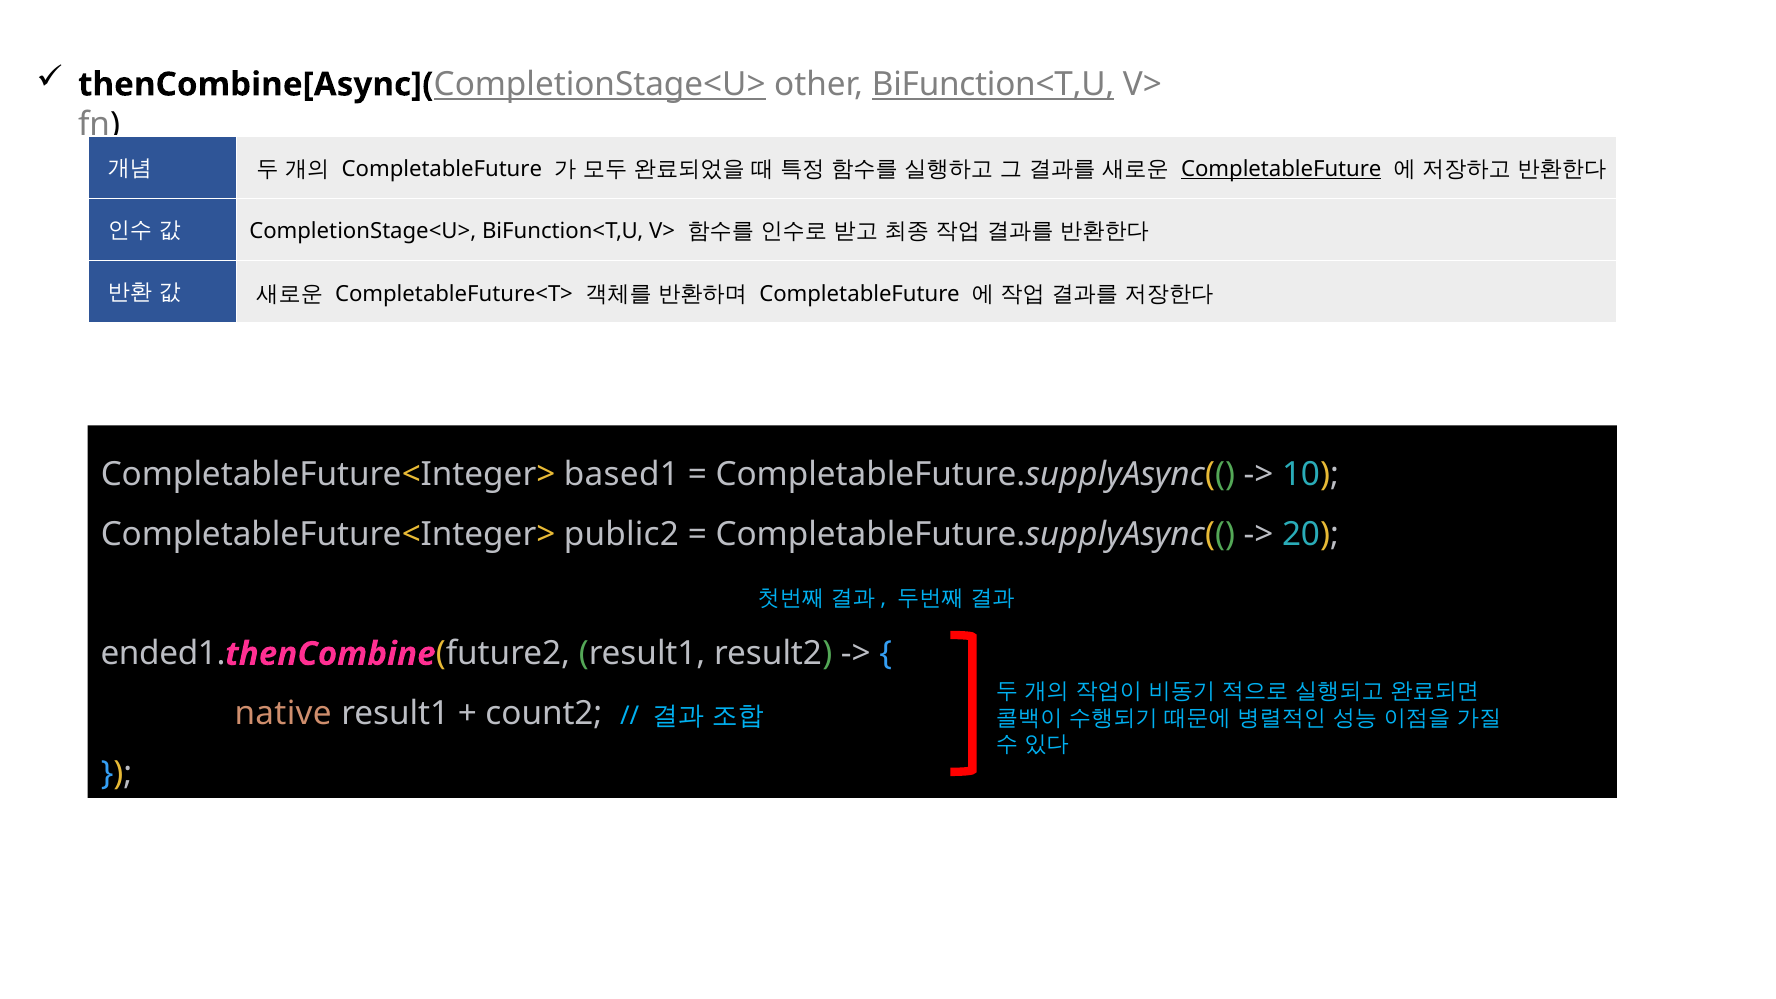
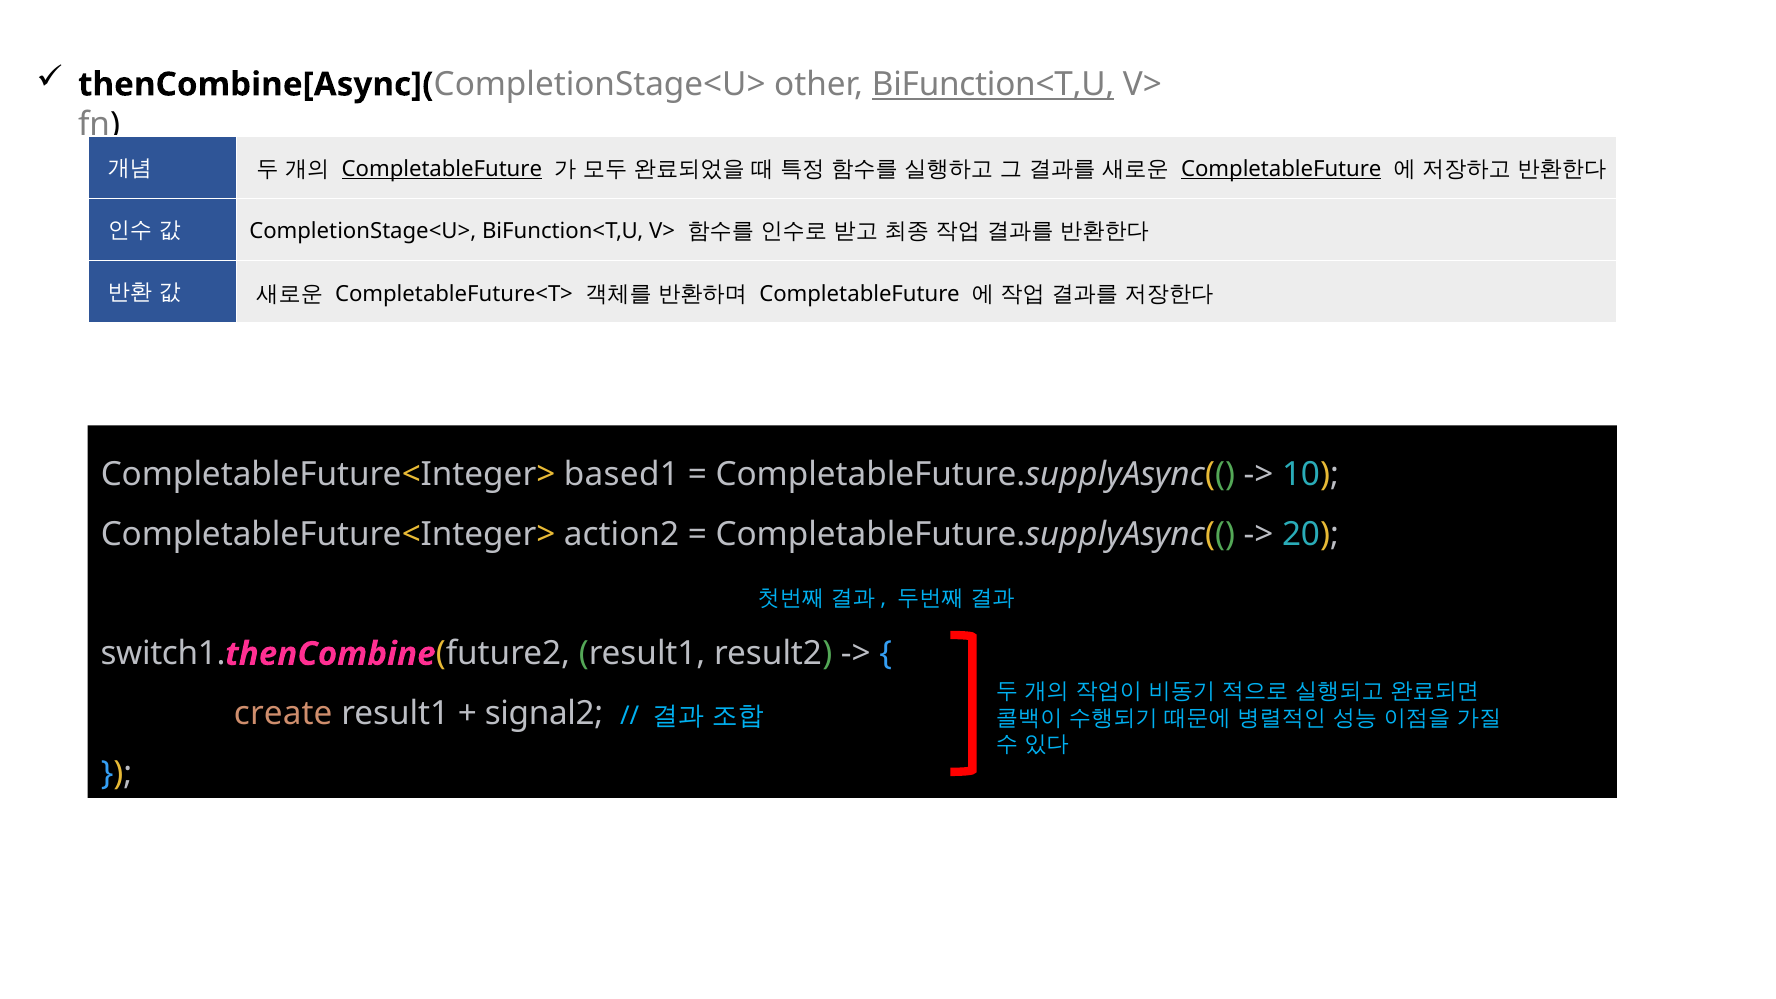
CompletionStage<U> underline: present -> none (600, 85)
CompletableFuture underline: none -> present (442, 169)
public2: public2 -> action2 (622, 534)
ended1: ended1 -> switch1 (163, 654)
native: native -> create (283, 714)
count2: count2 -> signal2 (544, 714)
